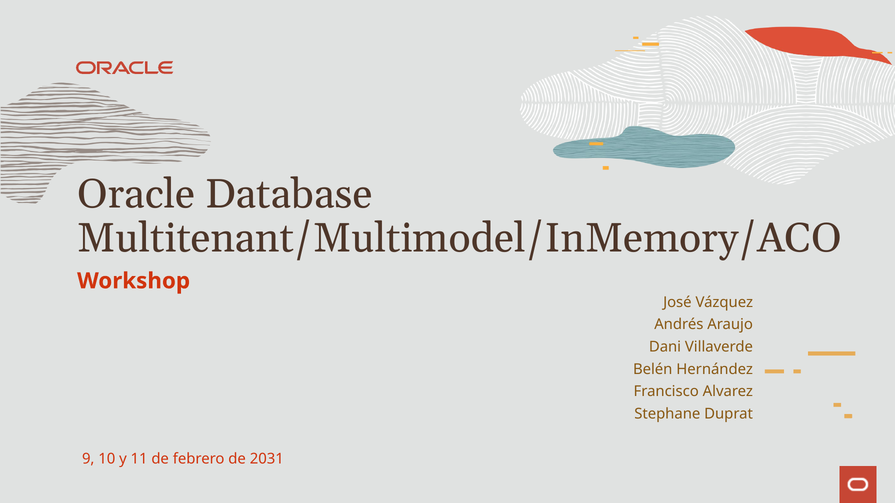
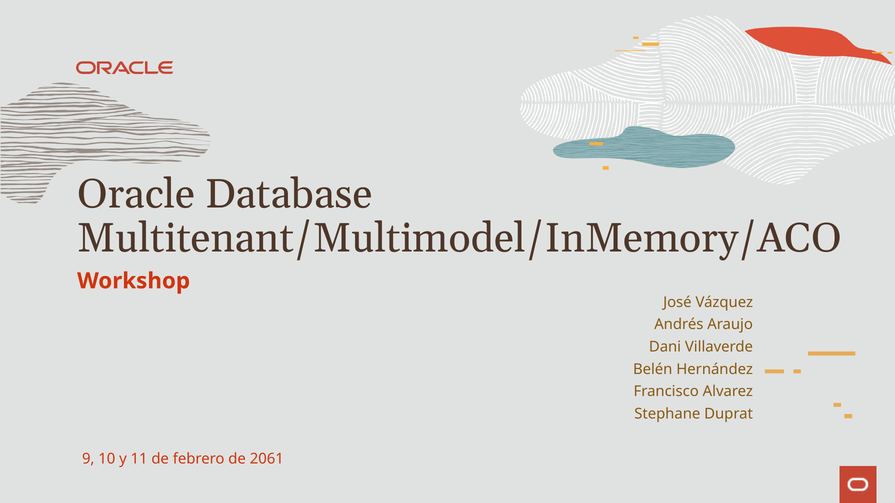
2031: 2031 -> 2061 (267, 459)
